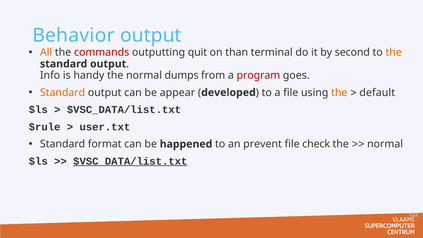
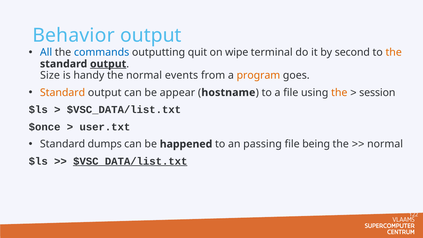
All colour: orange -> blue (46, 52)
commands colour: red -> blue (102, 52)
than: than -> wipe (237, 52)
output underline: none -> present (108, 64)
Info: Info -> Size (50, 75)
dumps: dumps -> events (181, 75)
program colour: red -> orange (258, 75)
developed: developed -> hostname (228, 92)
default: default -> session (377, 92)
$rule: $rule -> $once (45, 127)
format: format -> dumps (105, 144)
prevent: prevent -> passing (263, 144)
check: check -> being (316, 144)
